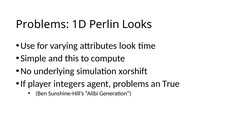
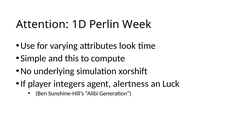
Problems: Problems -> Attention (42, 24)
Looks: Looks -> Week (137, 24)
agent problems: problems -> alertness (131, 84)
True: True -> Luck (171, 84)
